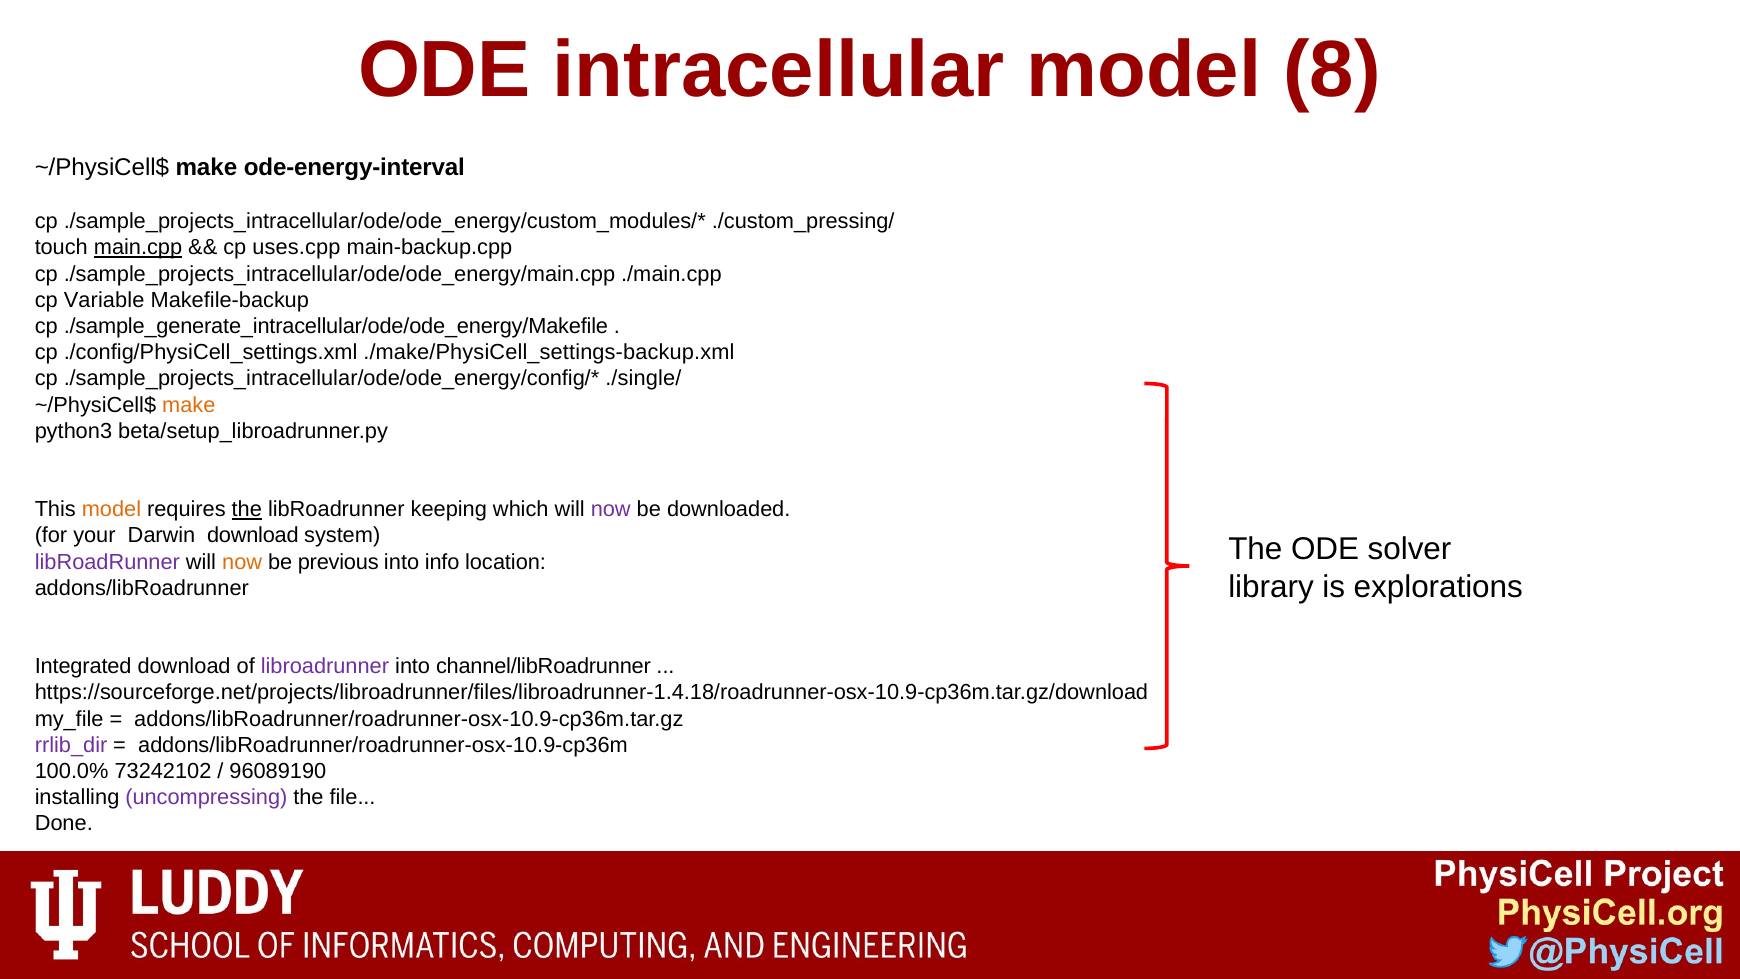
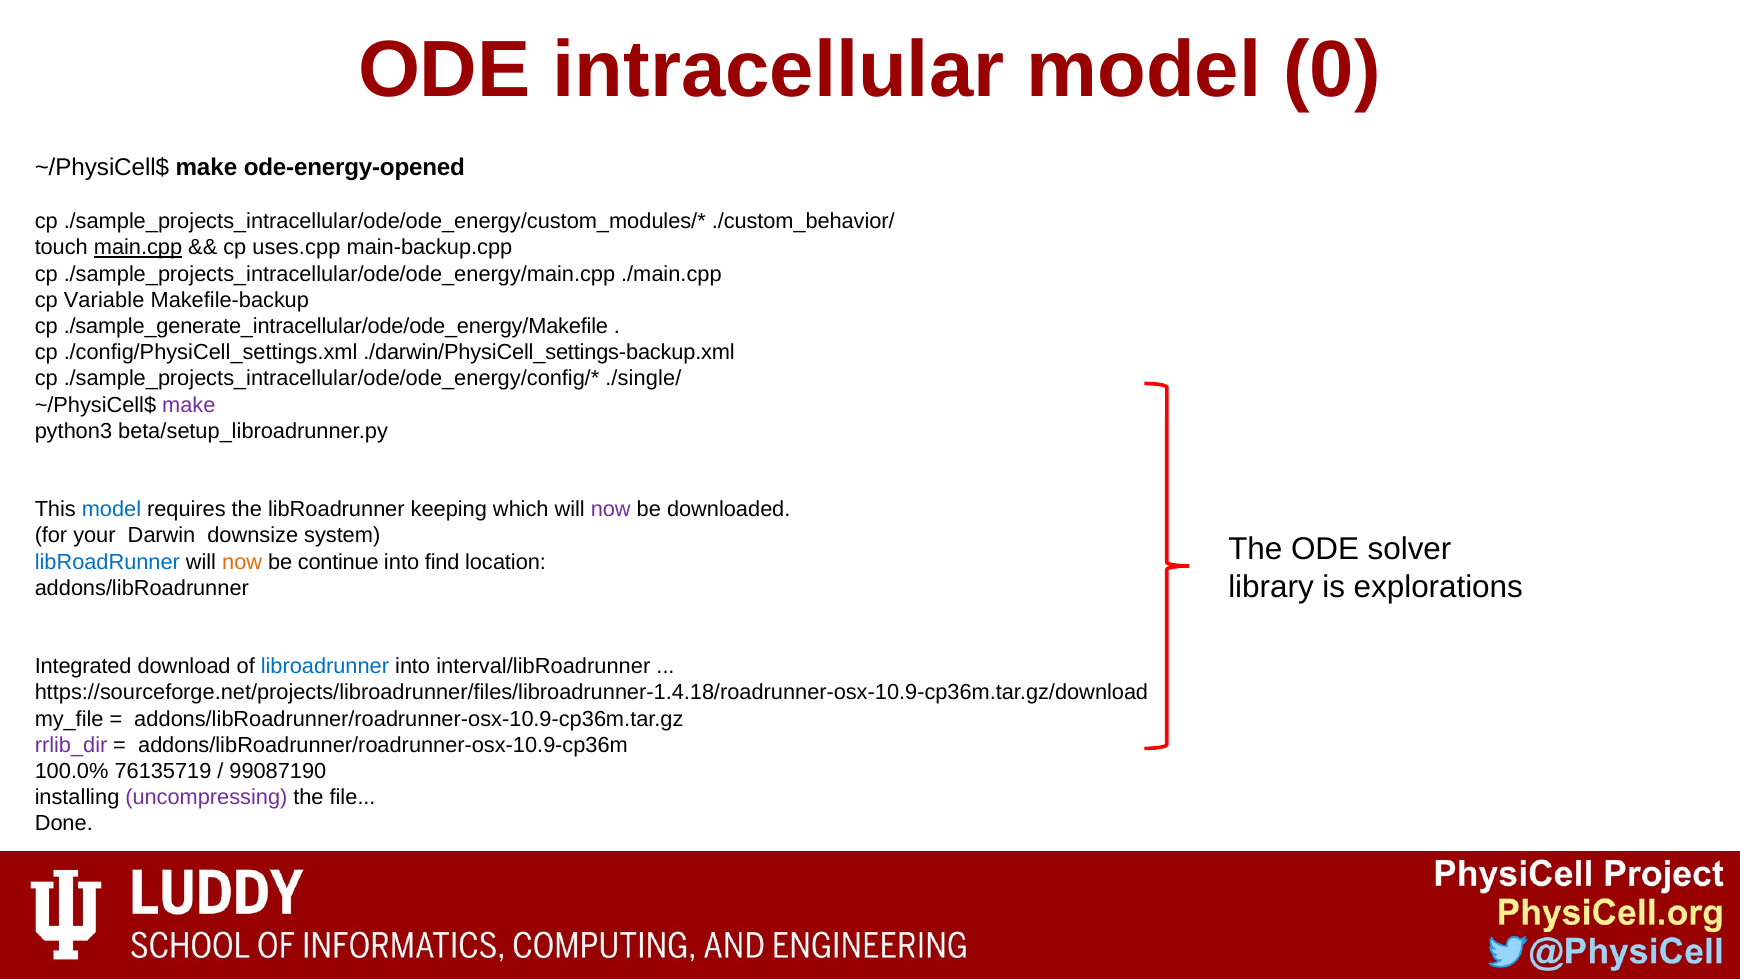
8: 8 -> 0 (1332, 70)
ode-energy-interval: ode-energy-interval -> ode-energy-opened (354, 168)
./custom_pressing/: ./custom_pressing/ -> ./custom_behavior/ (803, 222)
./make/PhysiCell_settings-backup.xml: ./make/PhysiCell_settings-backup.xml -> ./darwin/PhysiCell_settings-backup.xml (549, 352)
make colour: orange -> purple (189, 405)
model colour: orange -> blue (111, 509)
the underline: present -> none (247, 509)
Darwin download: download -> downsize (253, 536)
libRoadRunner colour: purple -> blue (107, 562)
previous: previous -> continue (338, 562)
info: info -> find (442, 562)
libroadrunner colour: purple -> blue (325, 666)
channel/libRoadrunner: channel/libRoadrunner -> interval/libRoadrunner (543, 666)
73242102: 73242102 -> 76135719 (163, 771)
96089190: 96089190 -> 99087190 (278, 771)
